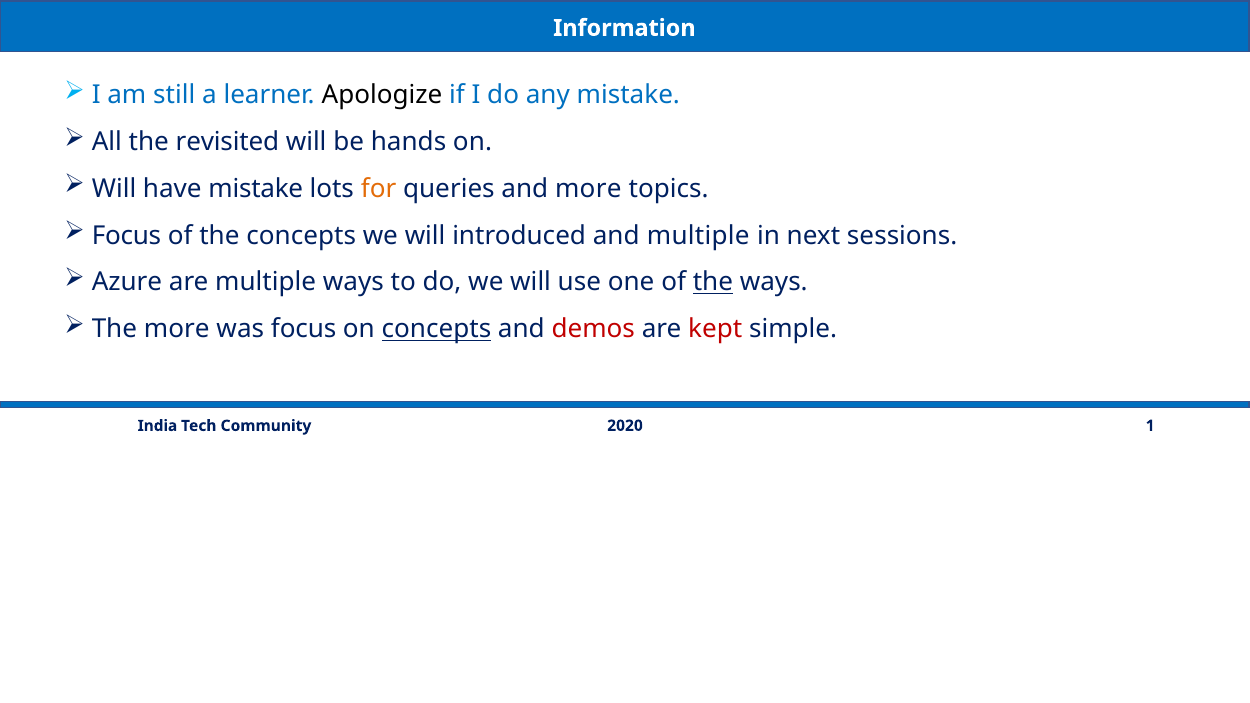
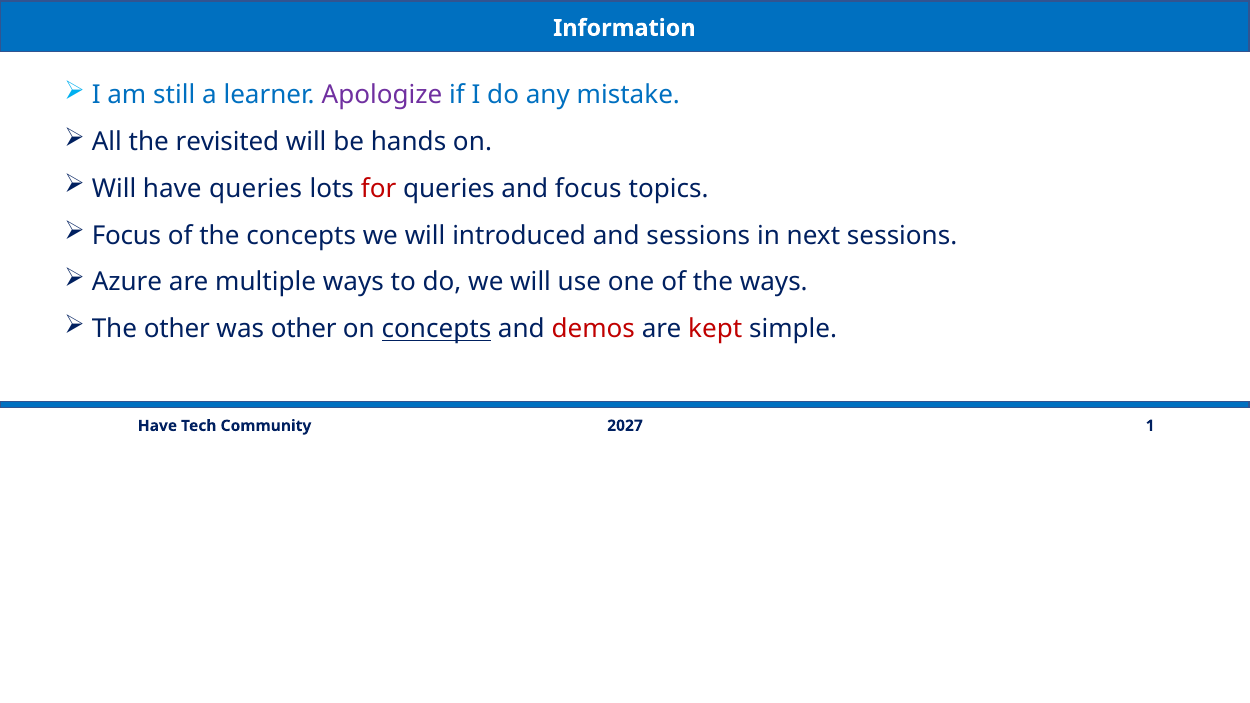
Apologize colour: black -> purple (382, 95)
have mistake: mistake -> queries (256, 189)
for colour: orange -> red (379, 189)
and more: more -> focus (588, 189)
and multiple: multiple -> sessions (698, 235)
the underline: present -> none (713, 282)
The more: more -> other (177, 329)
was focus: focus -> other (304, 329)
2020: 2020 -> 2027 (625, 426)
India: India -> Have (157, 426)
